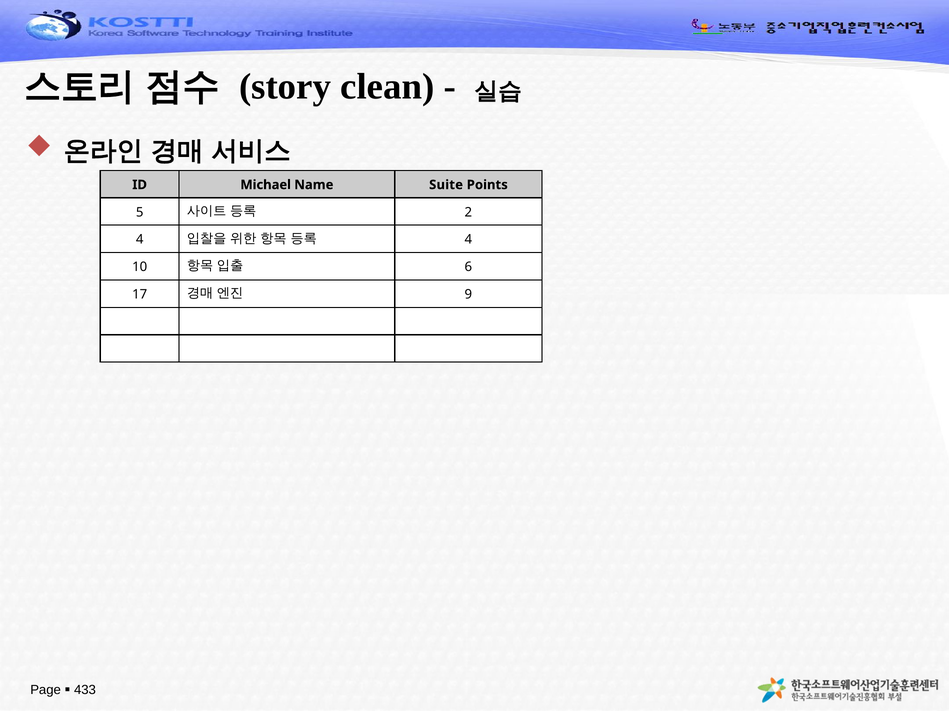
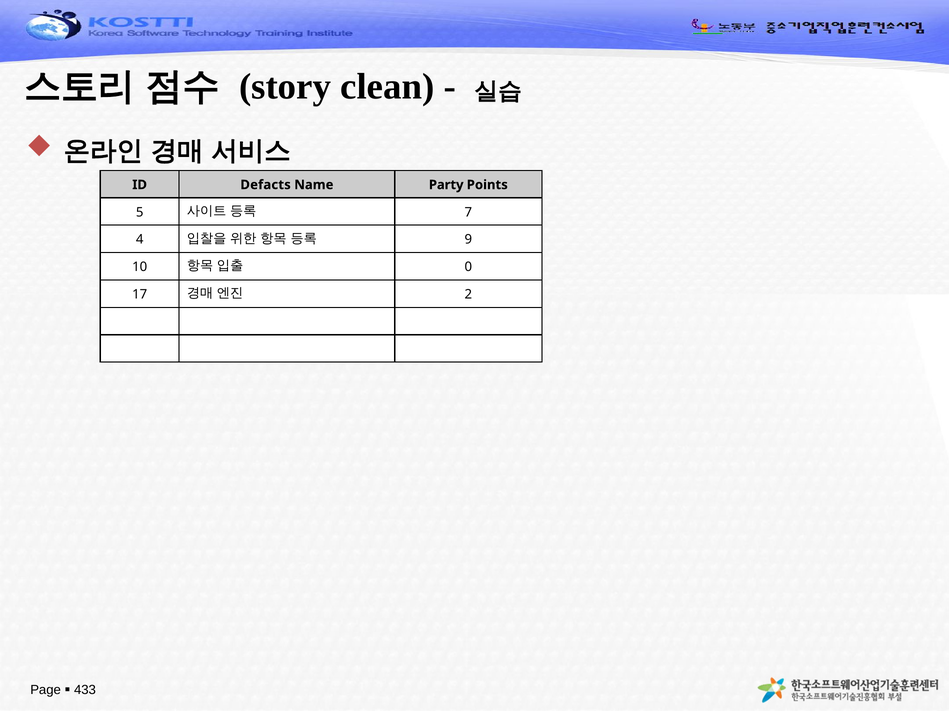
Michael: Michael -> Defacts (266, 185)
Suite: Suite -> Party (446, 185)
2: 2 -> 7 (468, 212)
4: 4 -> 9 (468, 240)
6: 6 -> 0 (468, 267)
9: 9 -> 2 (468, 295)
